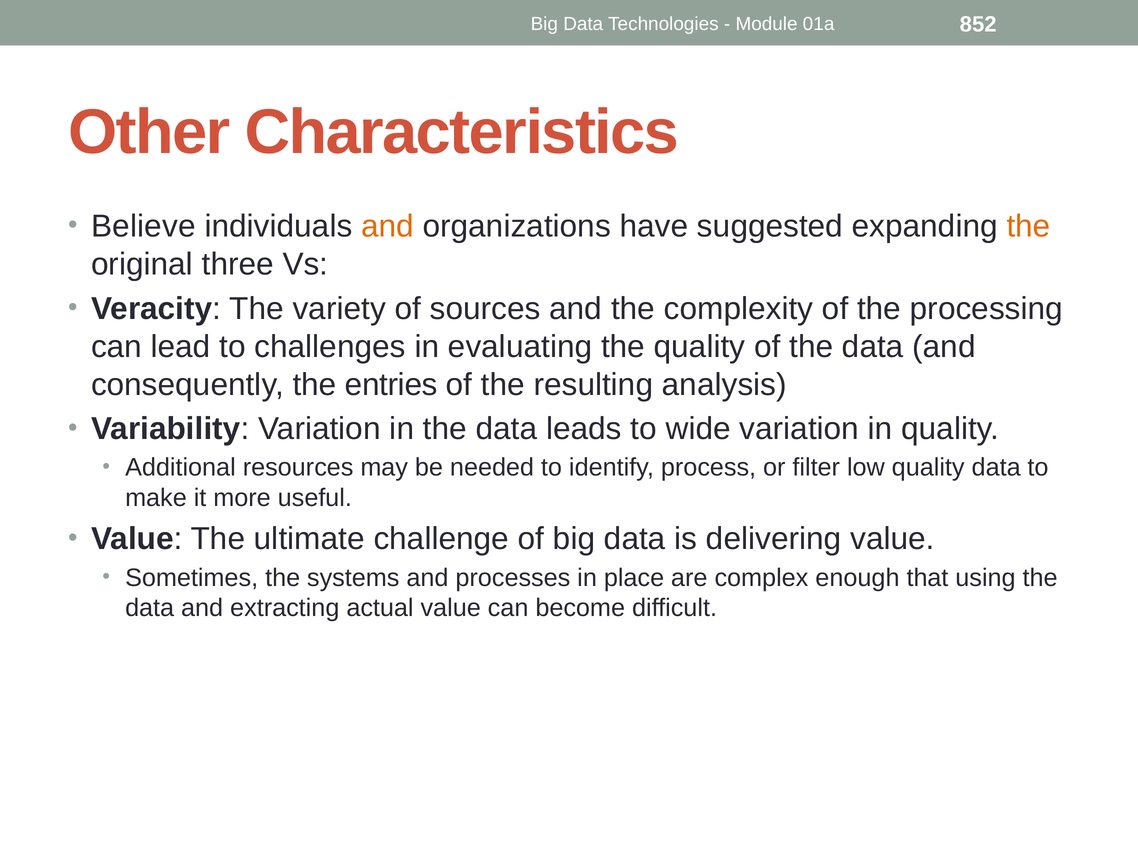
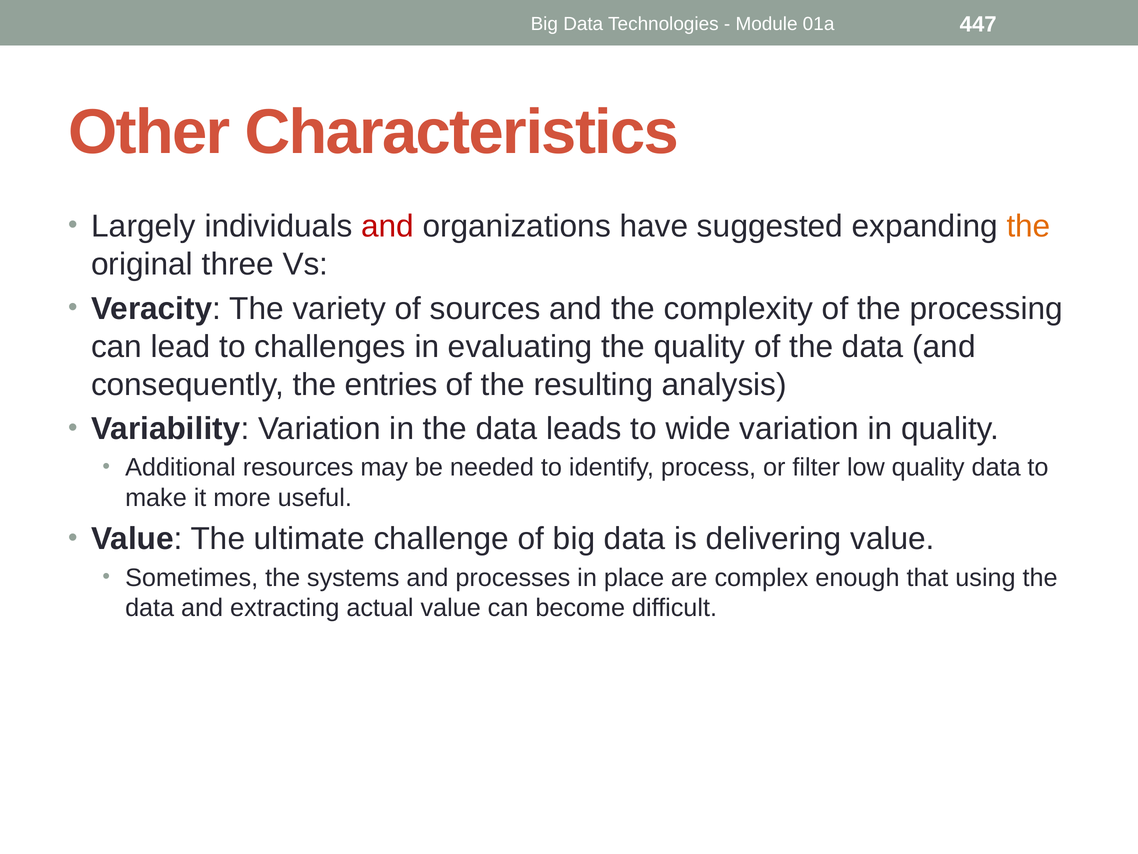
852: 852 -> 447 (978, 24)
Believe: Believe -> Largely (143, 226)
and colour: orange -> red (388, 226)
